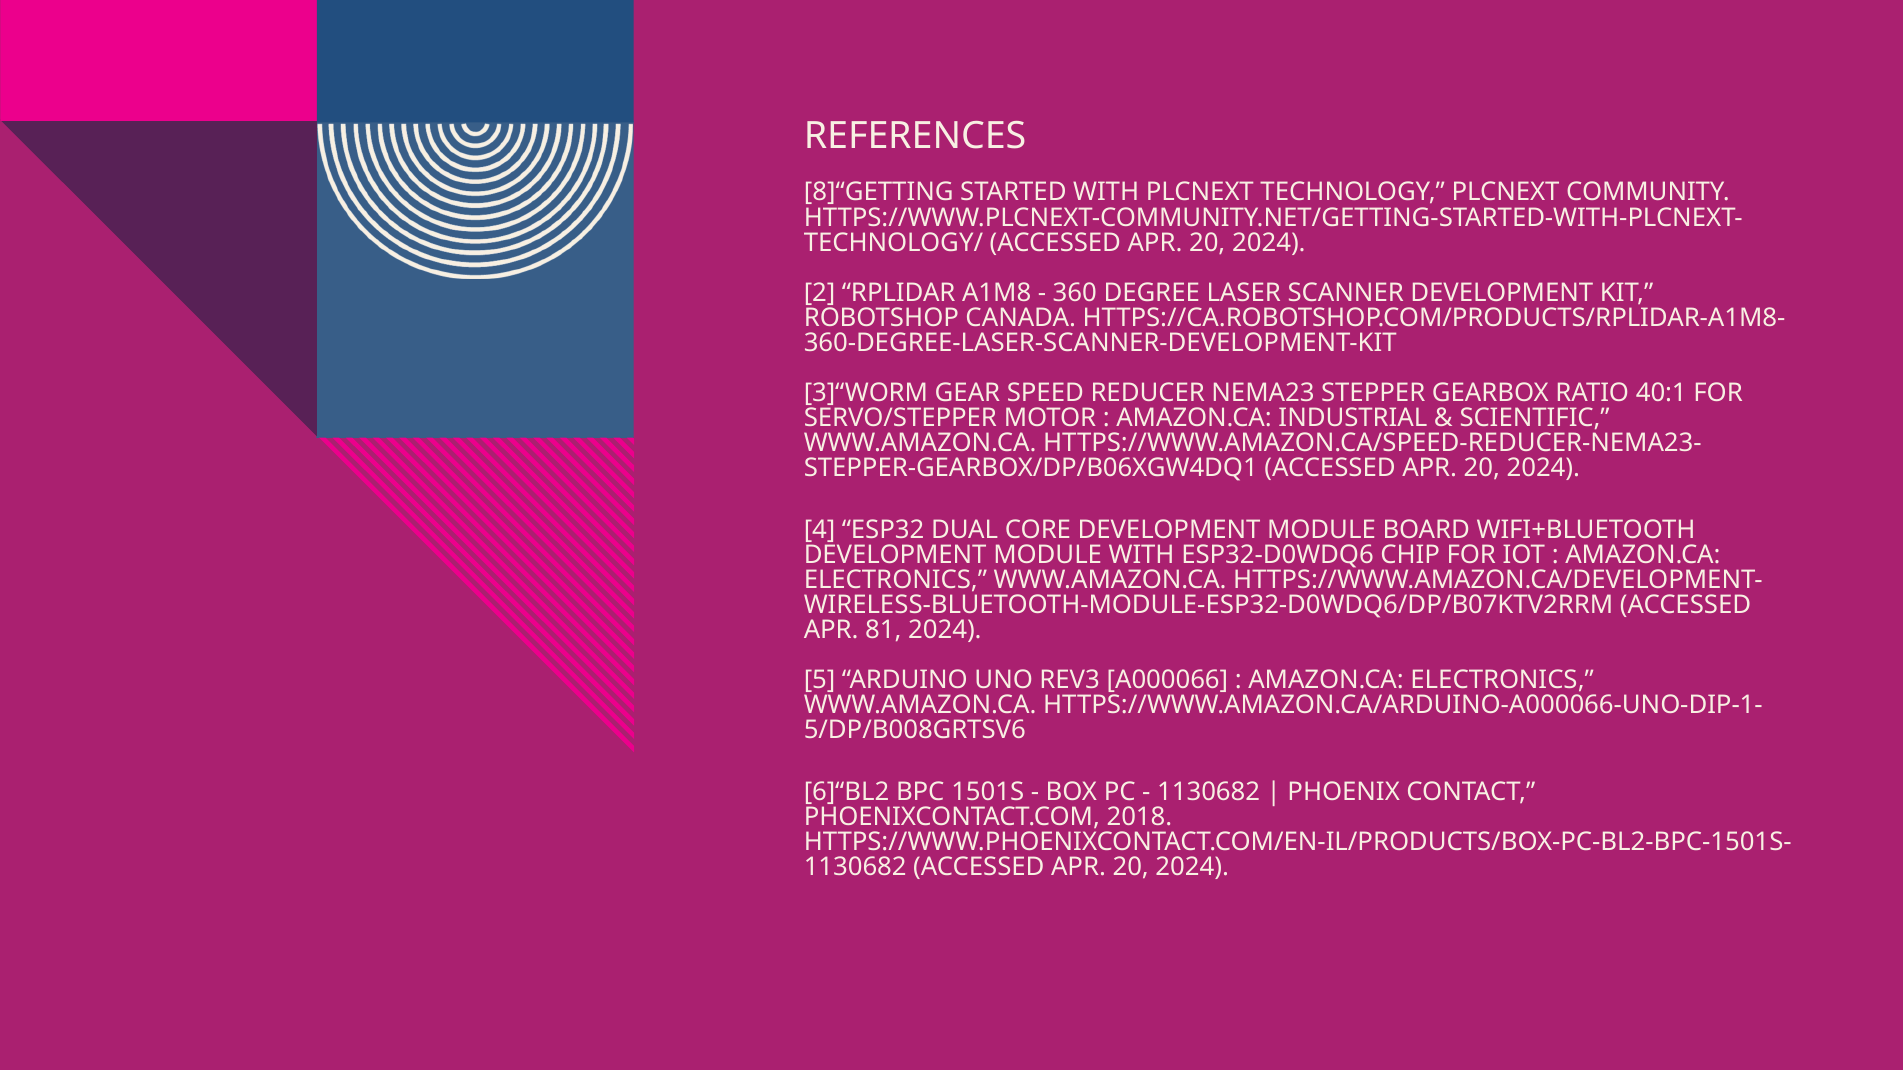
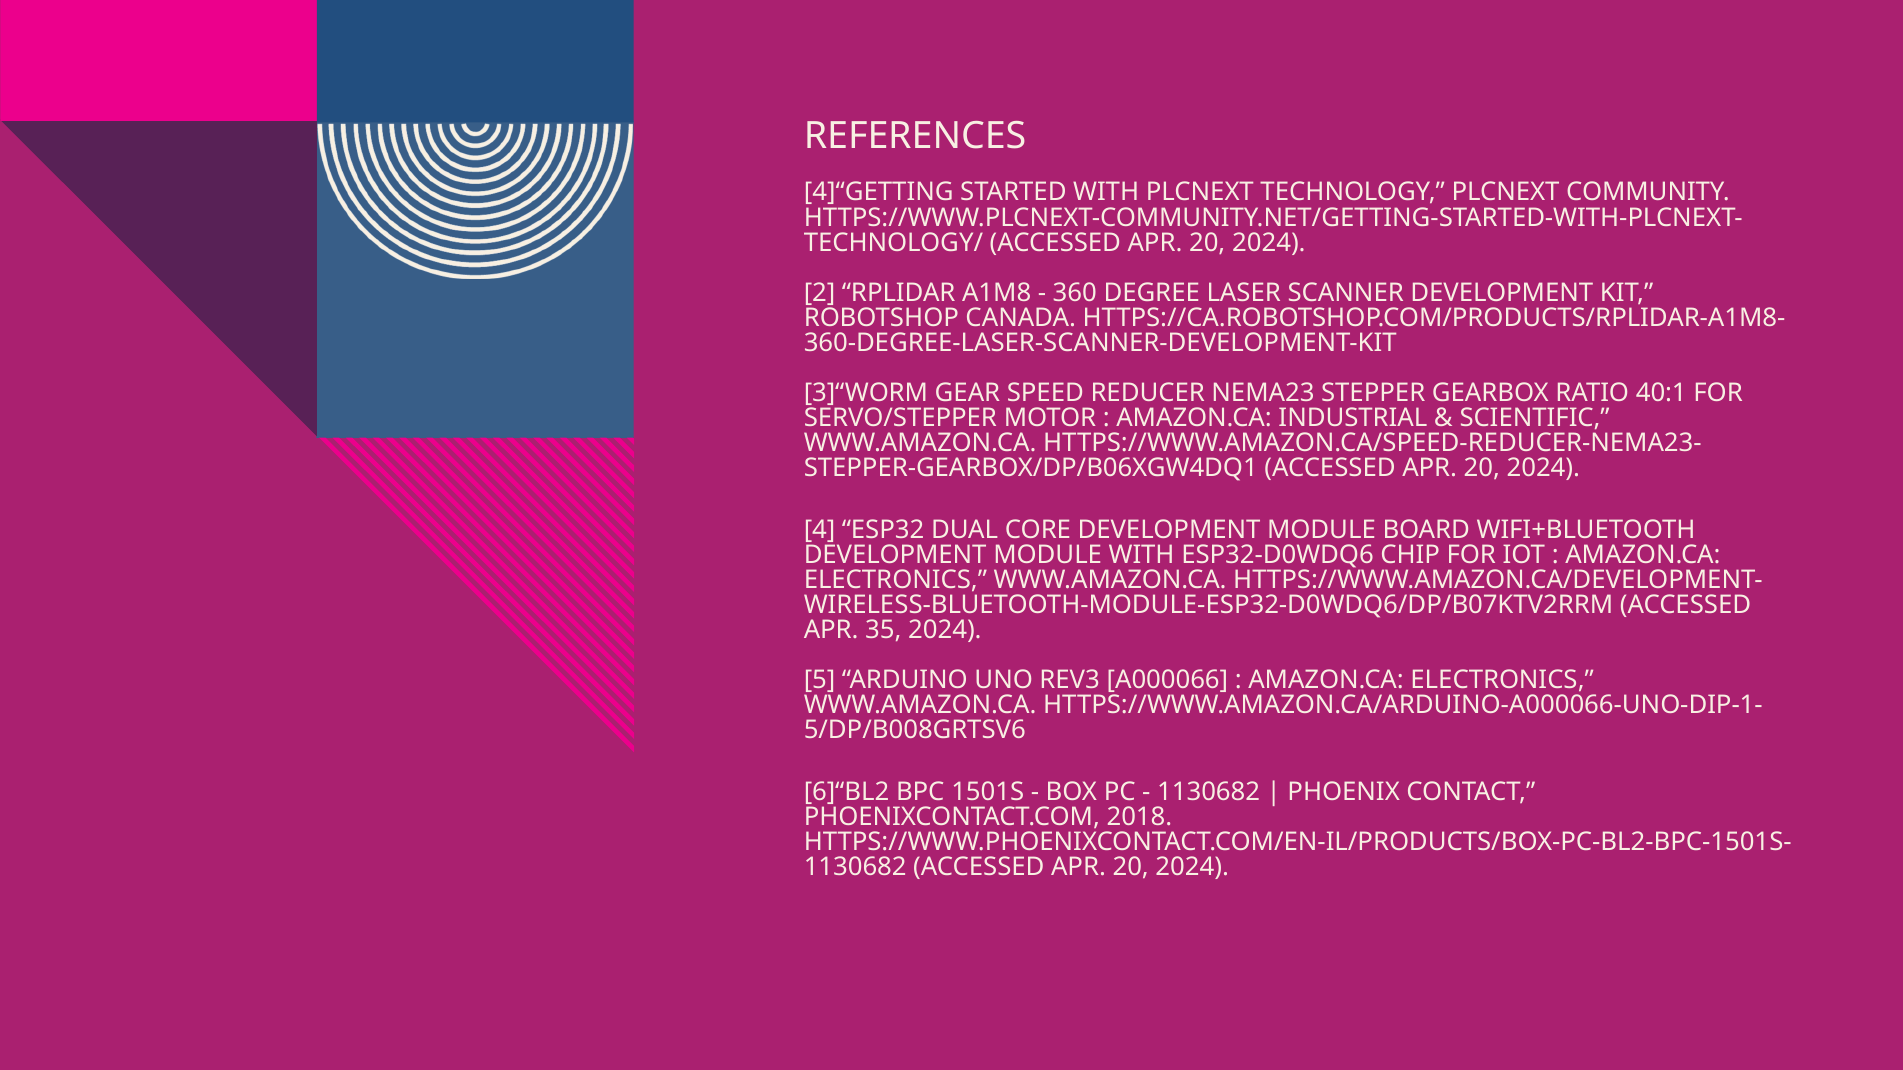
8]“GETTING: 8]“GETTING -> 4]“GETTING (879, 193)
81: 81 -> 35 (883, 630)
